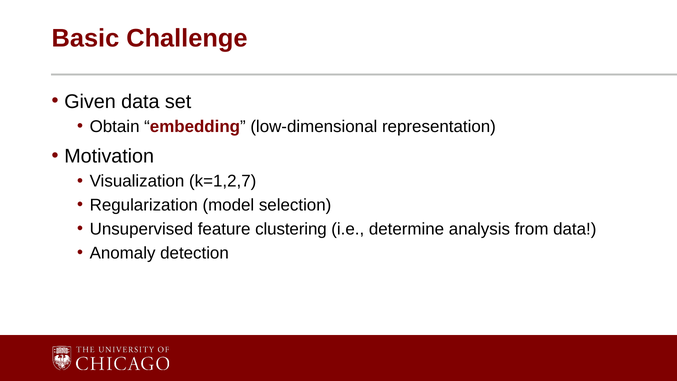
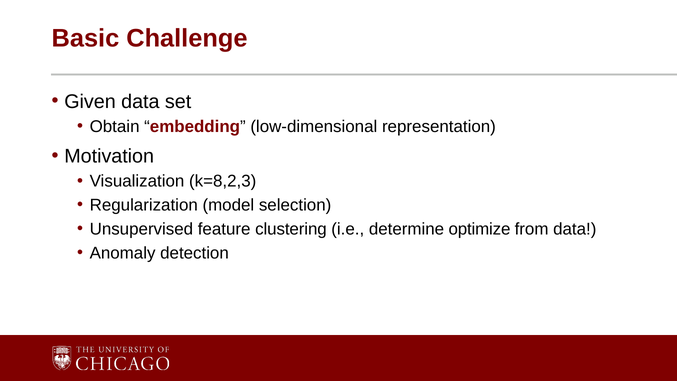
k=1,2,7: k=1,2,7 -> k=8,2,3 (223, 181)
analysis: analysis -> optimize (480, 229)
